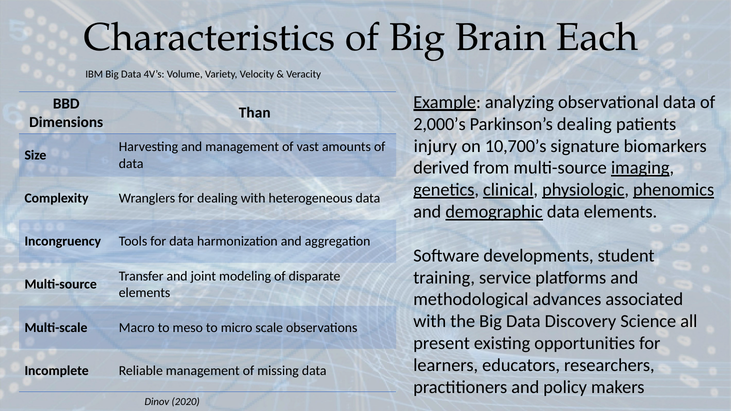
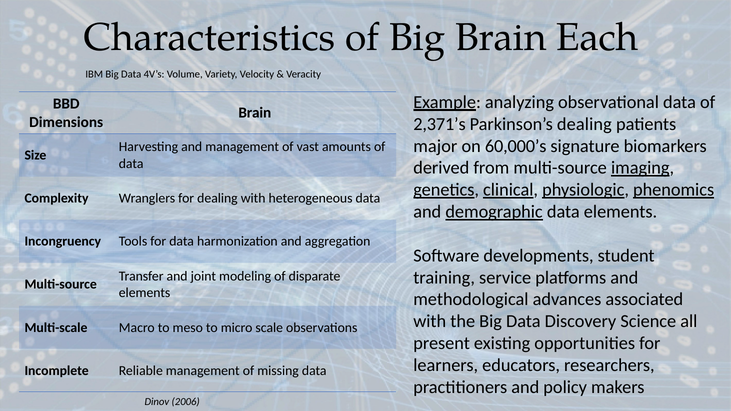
Than: Than -> Brain (255, 113)
2,000’s: 2,000’s -> 2,371’s (439, 124)
injury: injury -> major (435, 146)
10,700’s: 10,700’s -> 60,000’s (516, 146)
2020: 2020 -> 2006 (186, 402)
